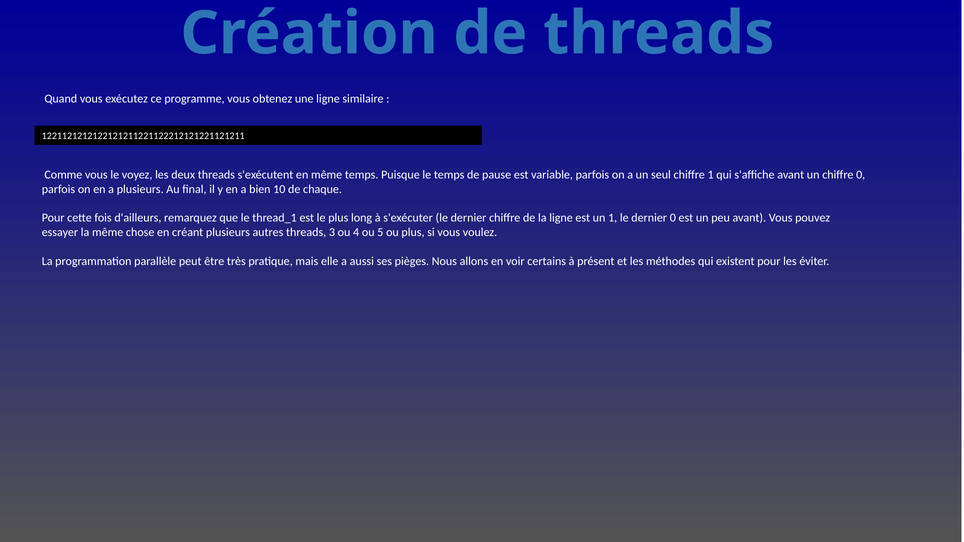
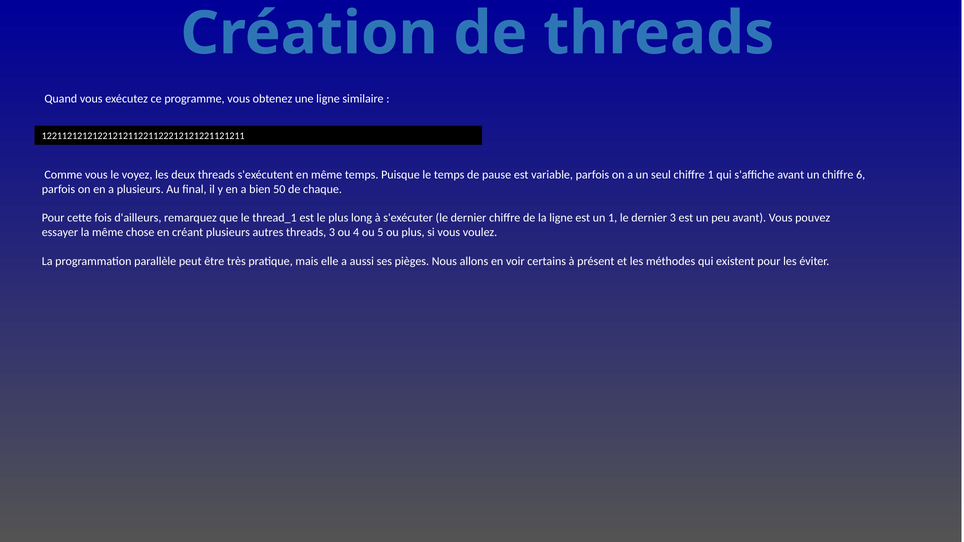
chiffre 0: 0 -> 6 (861, 175)
10: 10 -> 50 (279, 189)
dernier 0: 0 -> 3 (673, 218)
